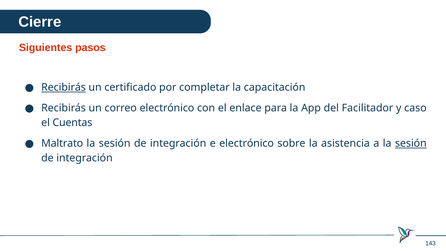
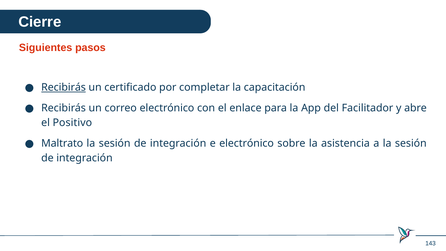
caso: caso -> abre (415, 108)
Cuentas: Cuentas -> Positivo (72, 123)
sesión underline: present -> none (411, 143)
